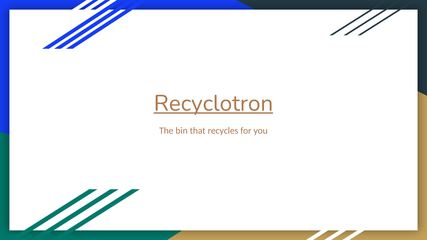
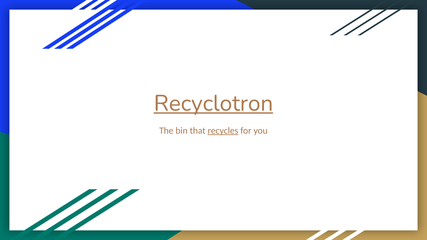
recycles underline: none -> present (223, 131)
